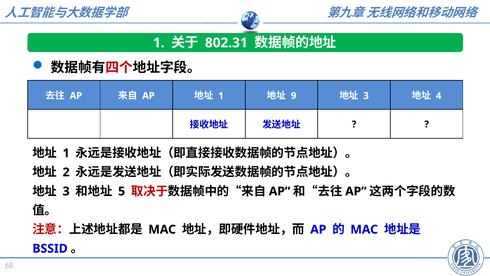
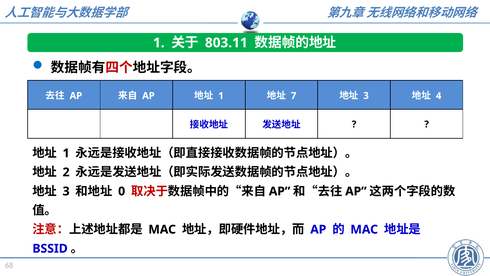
802.31: 802.31 -> 803.11 (226, 43)
9: 9 -> 7 (294, 96)
5: 5 -> 0 (122, 191)
